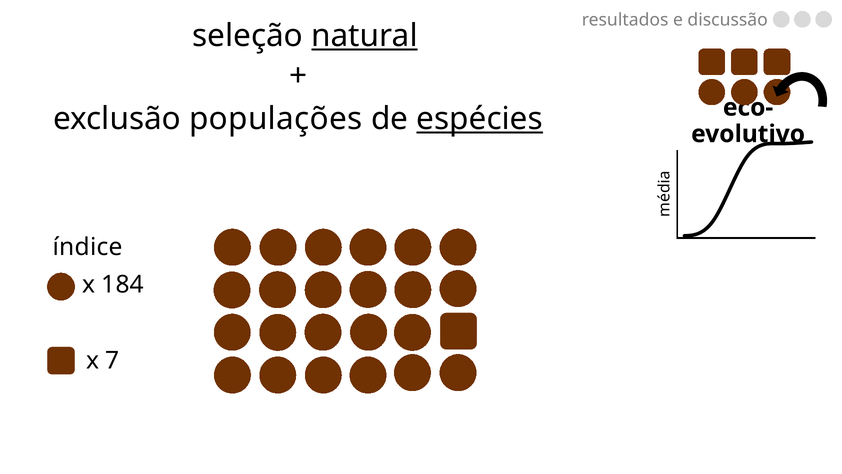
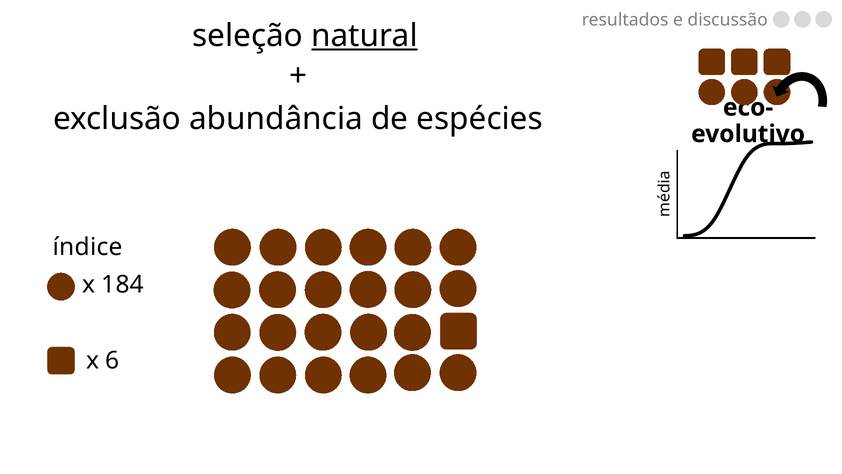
populações: populações -> abundância (276, 119)
espécies underline: present -> none (480, 119)
7: 7 -> 6 (112, 360)
